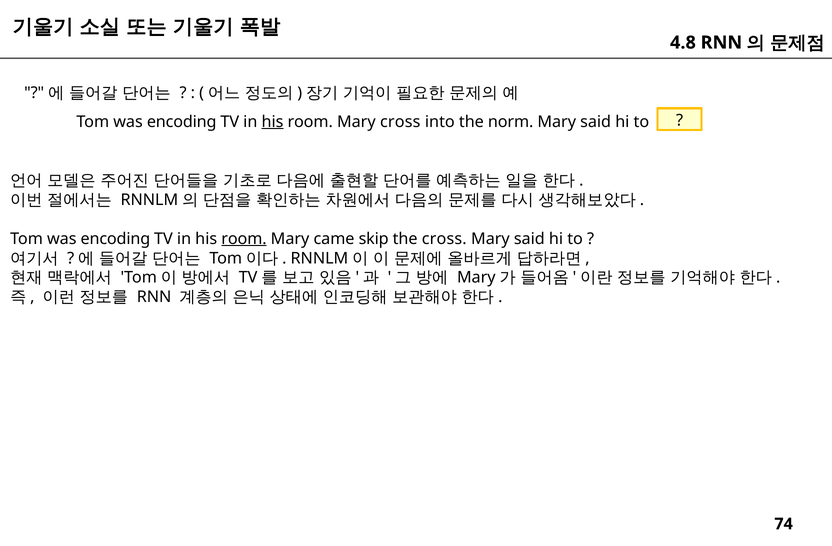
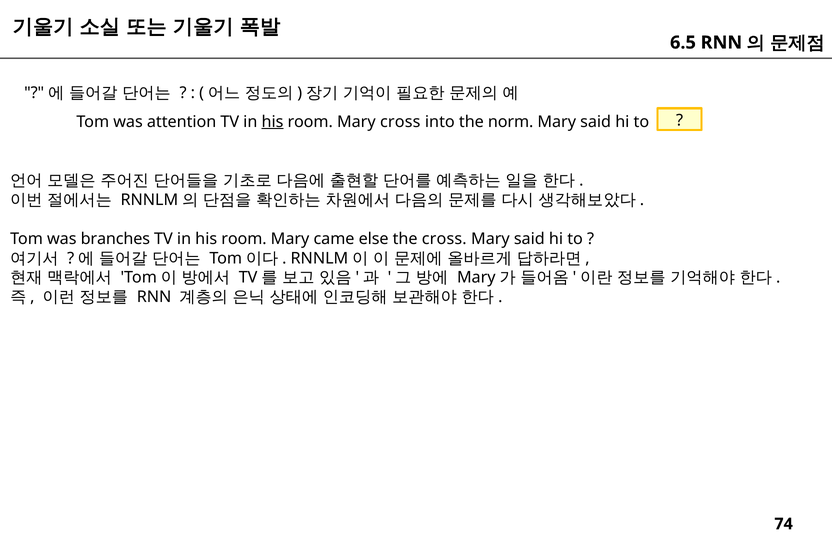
4.8: 4.8 -> 6.5 (683, 43)
encoding: encoding -> attention (182, 122)
encoding: encoding -> branches (115, 239)
room underline: present -> none (244, 239)
skip: skip -> else (374, 239)
